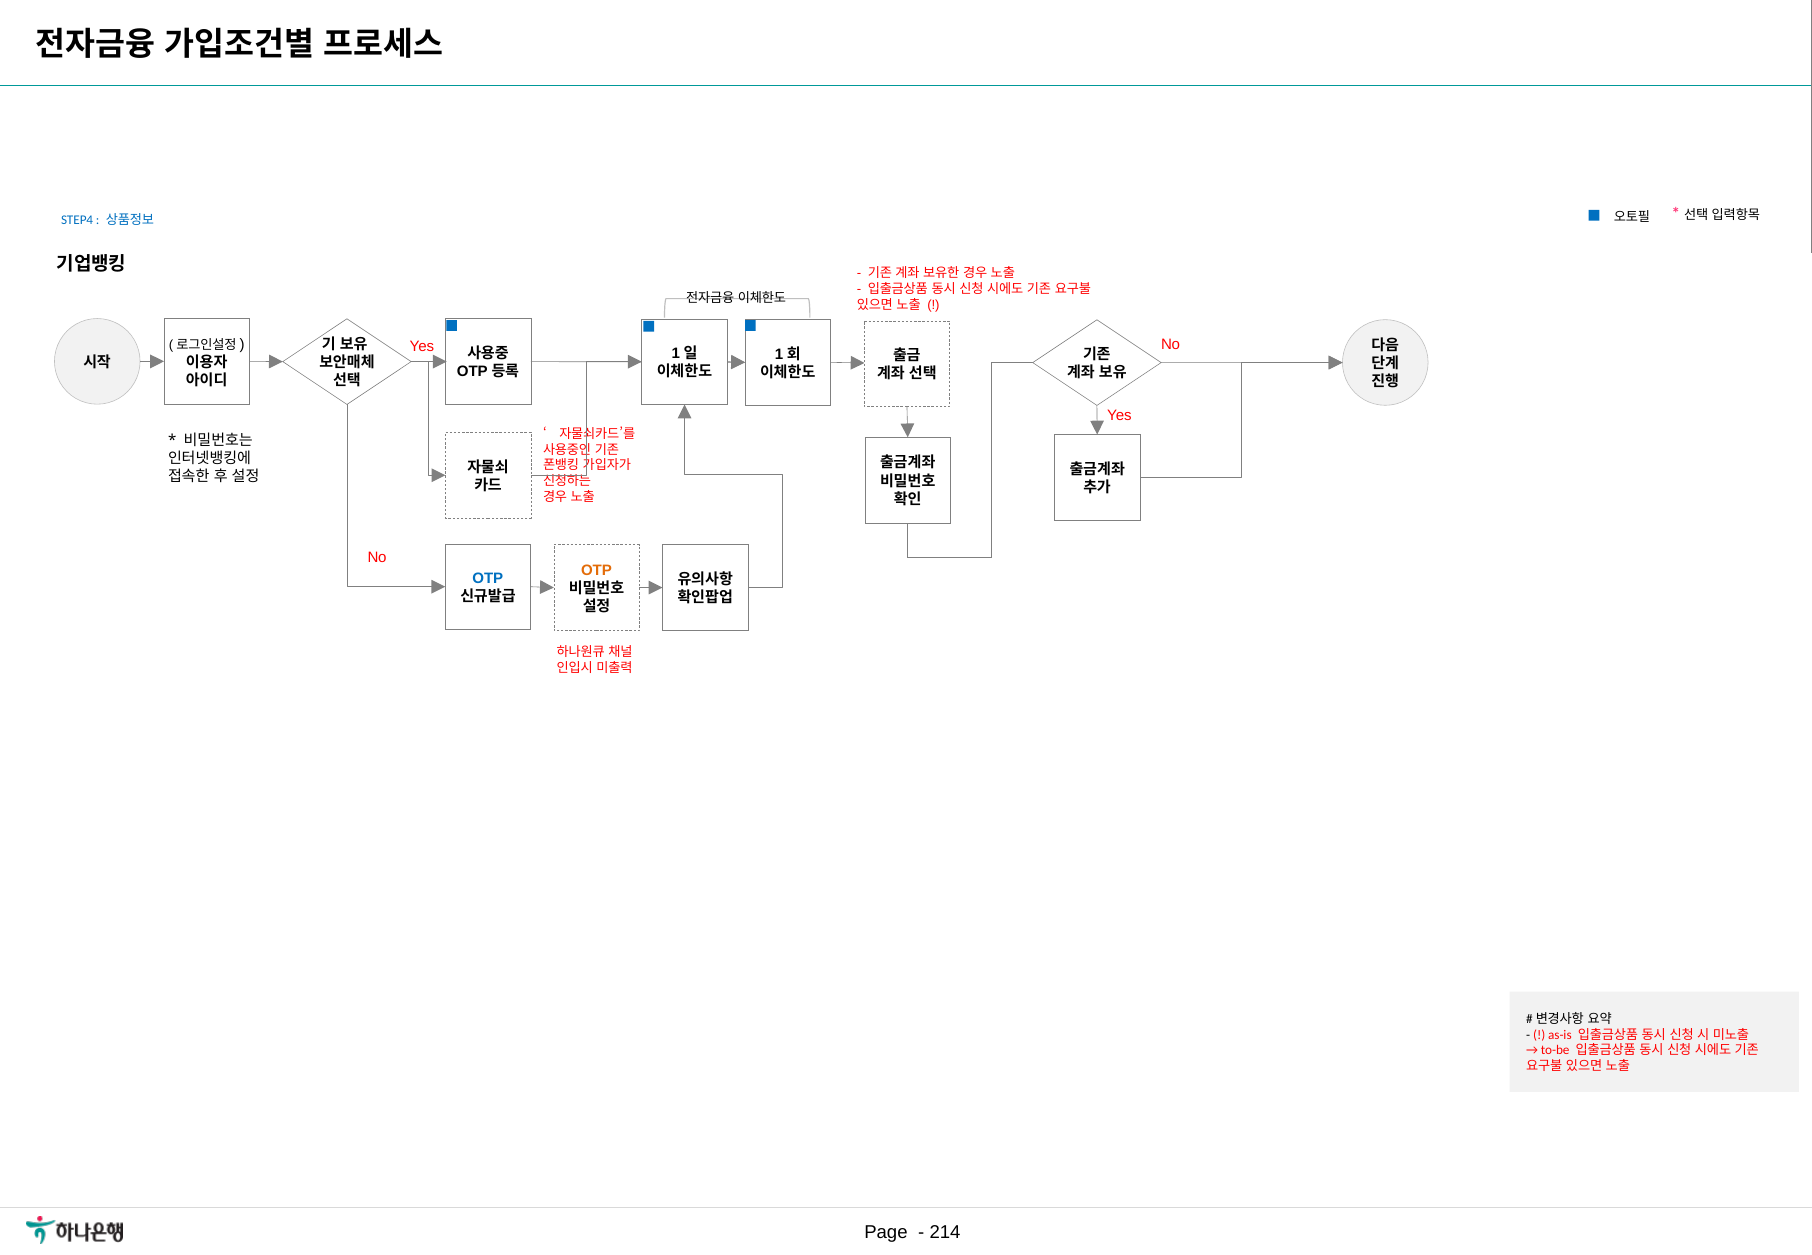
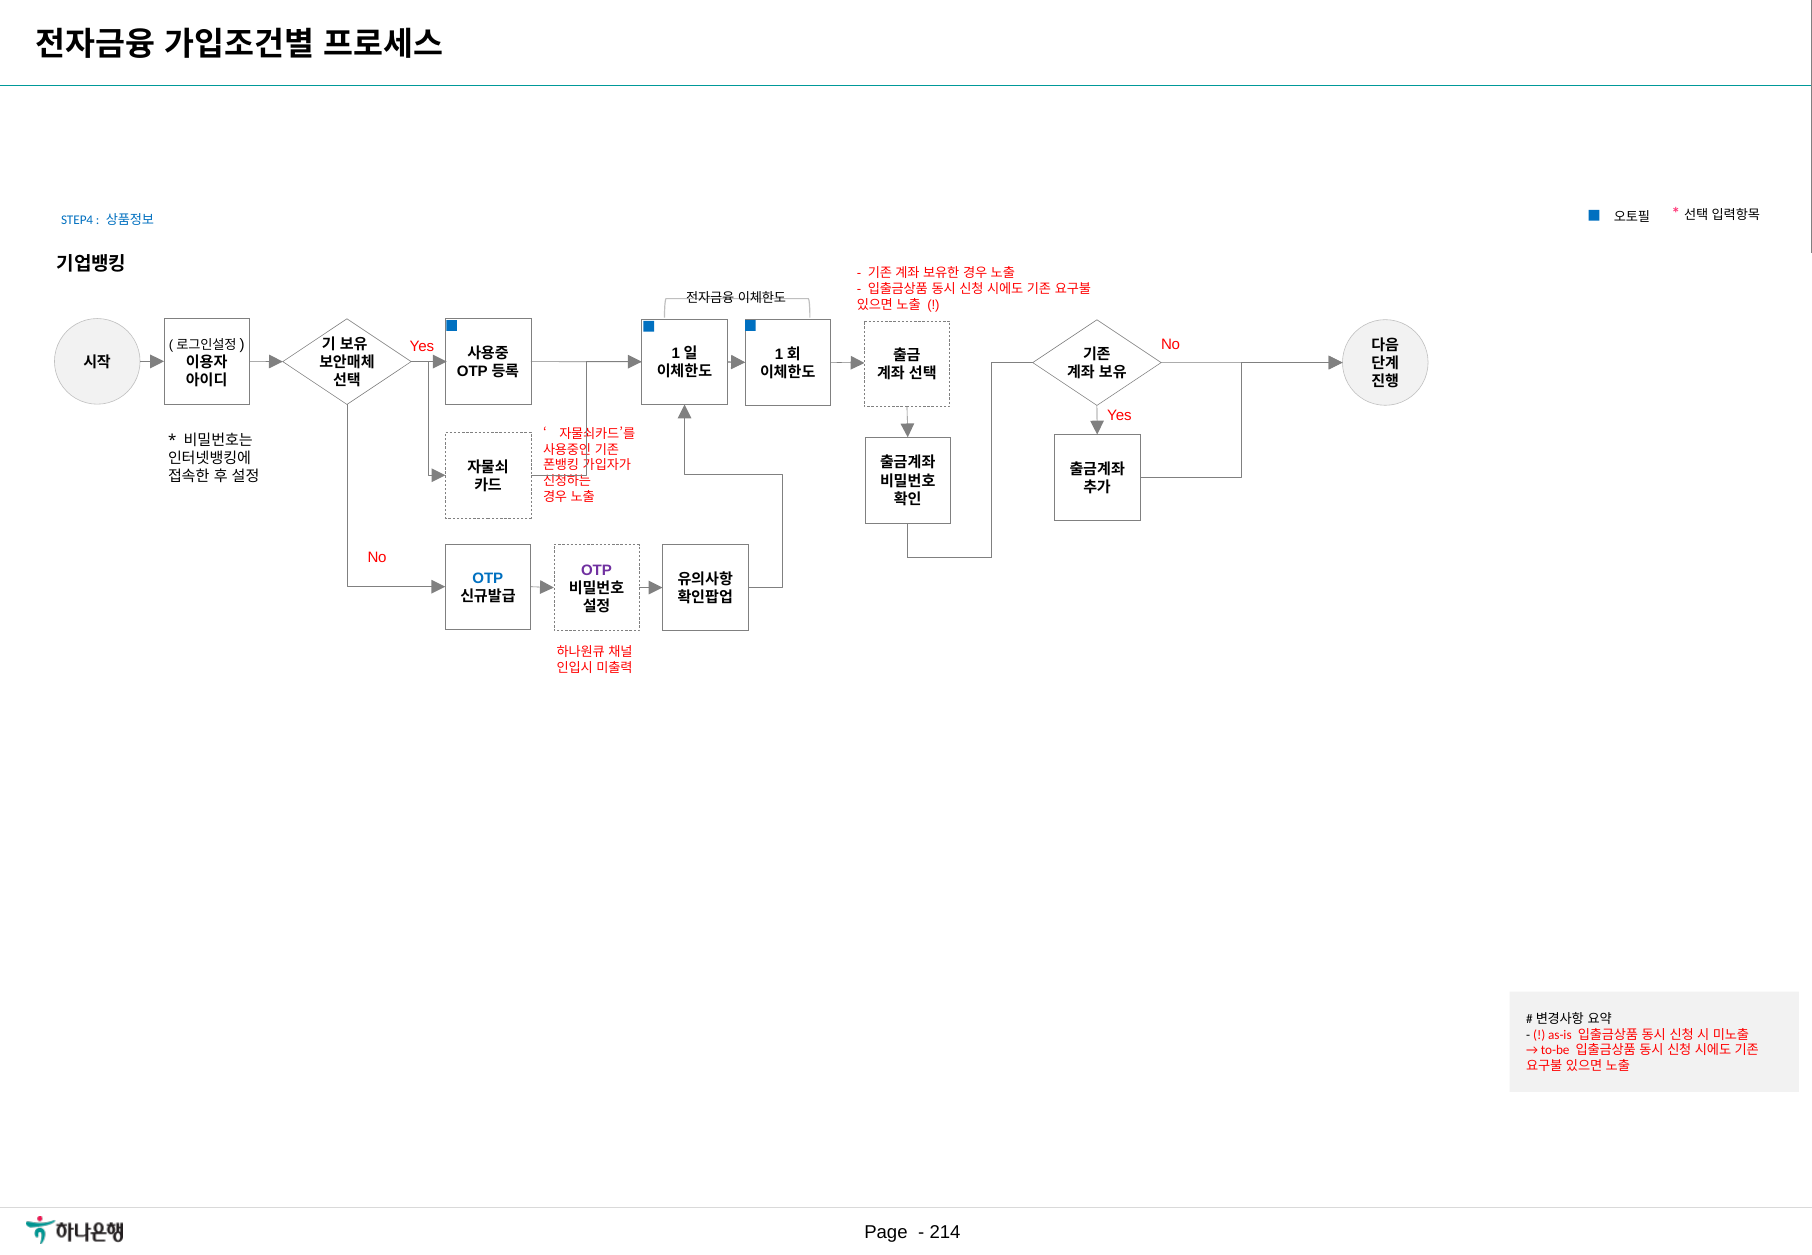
OTP colour: orange -> purple (596, 570)
